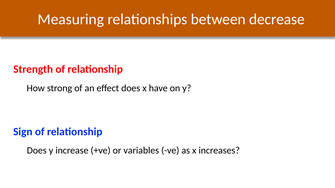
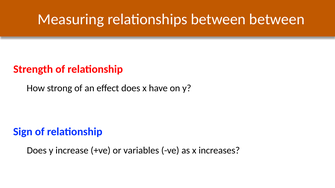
between decrease: decrease -> between (277, 19)
